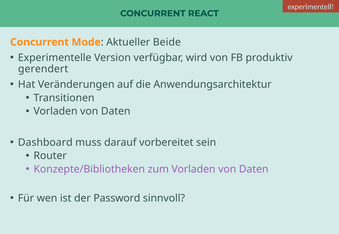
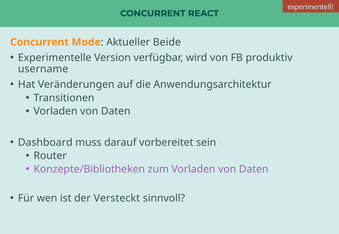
gerendert: gerendert -> username (43, 69)
Password: Password -> Versteckt (117, 199)
